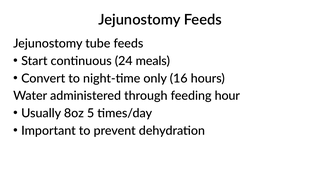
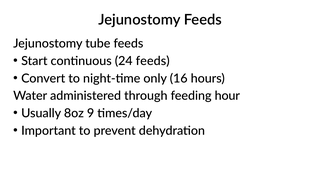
24 meals: meals -> feeds (153, 61)
5: 5 -> 9 (91, 114)
